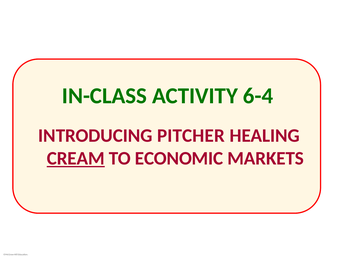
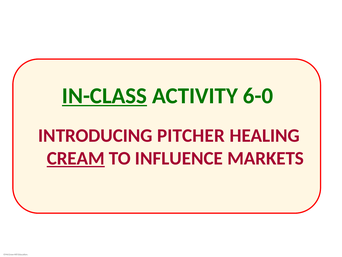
IN-CLASS underline: none -> present (104, 96)
6-4: 6-4 -> 6-0 (258, 96)
ECONOMIC: ECONOMIC -> INFLUENCE (179, 158)
